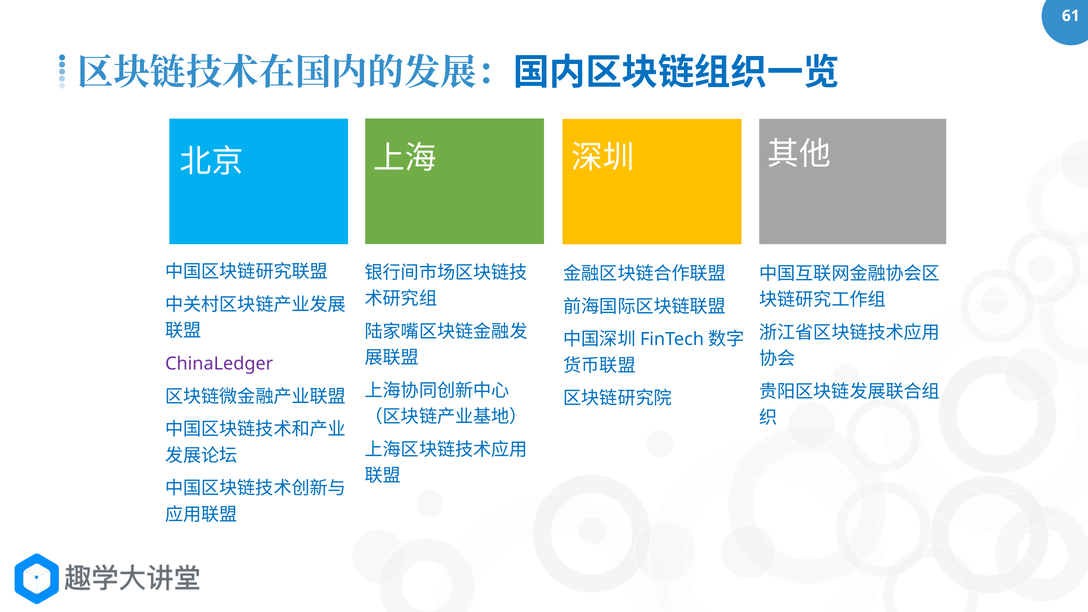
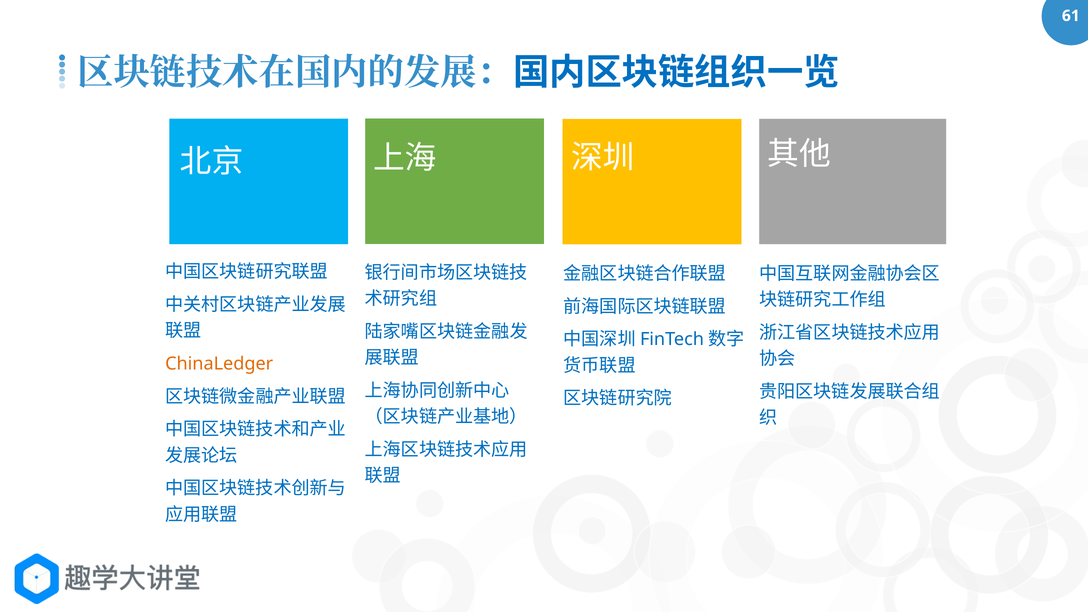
ChinaLedger colour: purple -> orange (219, 364)
